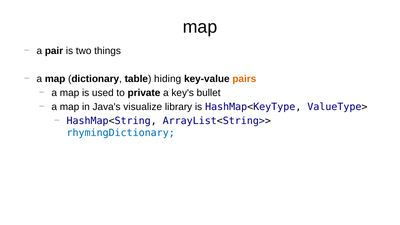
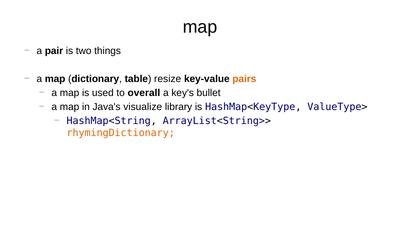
hiding: hiding -> resize (168, 79)
private: private -> overall (144, 93)
rhymingDictionary colour: blue -> orange (121, 133)
